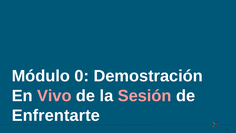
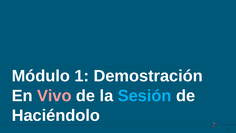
0: 0 -> 1 (82, 76)
Sesión colour: pink -> light blue (145, 96)
Enfrentarte: Enfrentarte -> Haciéndolo (56, 115)
